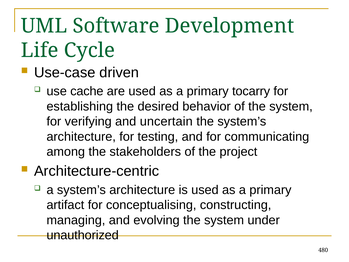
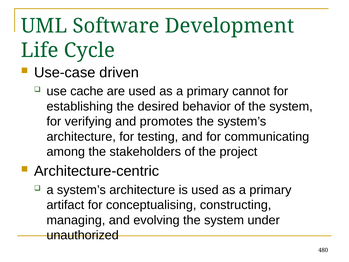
tocarry: tocarry -> cannot (251, 91)
uncertain: uncertain -> promotes (166, 121)
